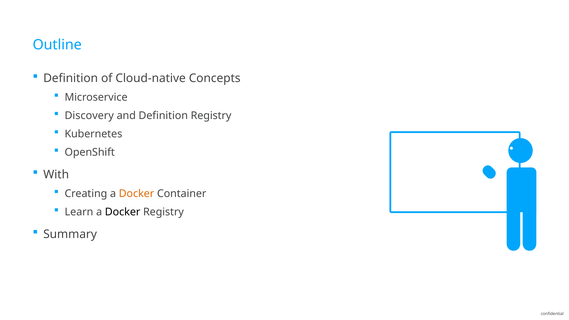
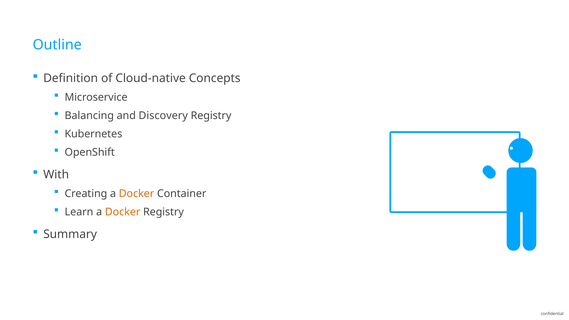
Discovery: Discovery -> Balancing (89, 116)
and Definition: Definition -> Discovery (163, 116)
Docker colour: black -> orange (123, 212)
